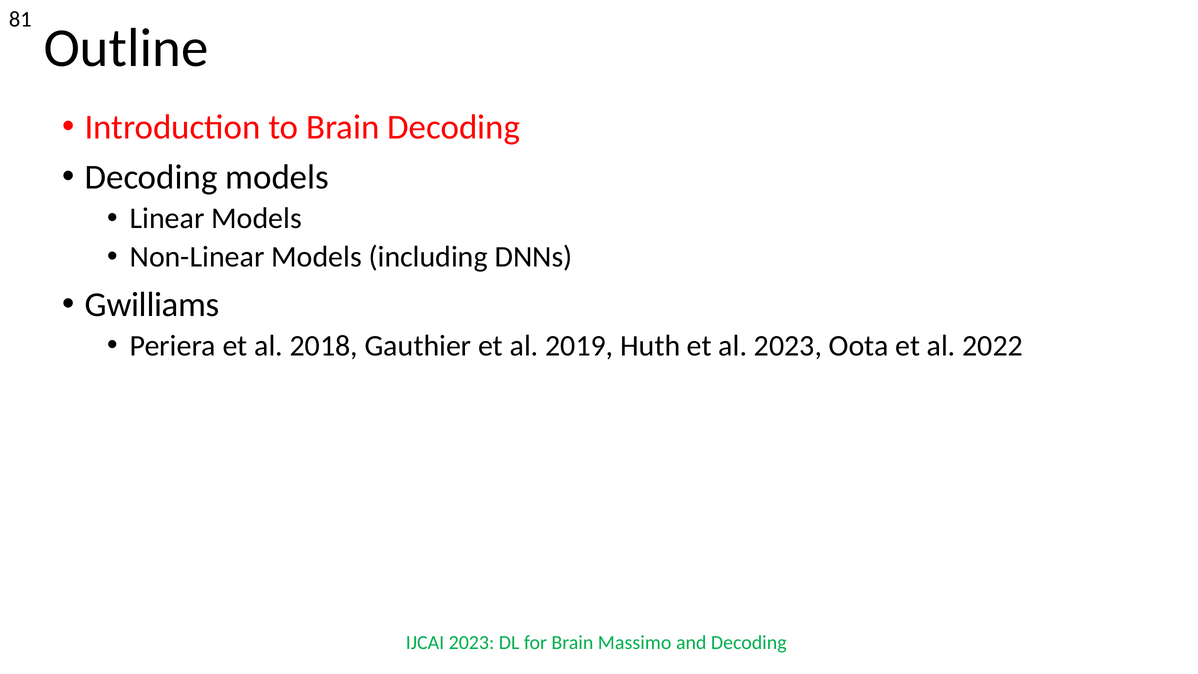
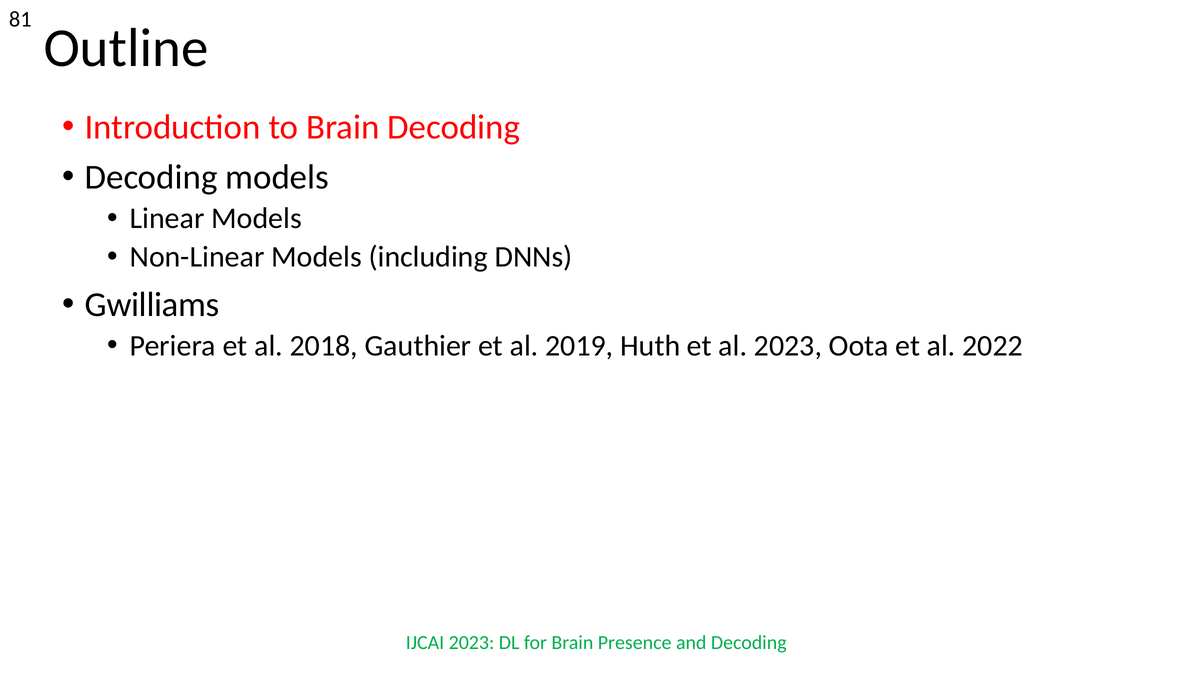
Massimo: Massimo -> Presence (635, 642)
